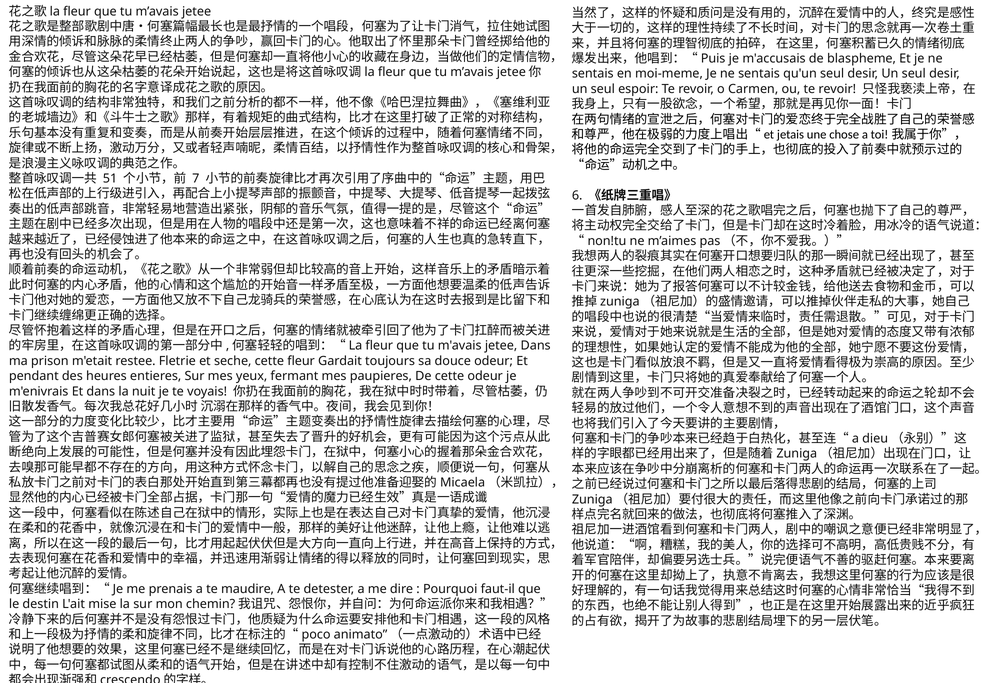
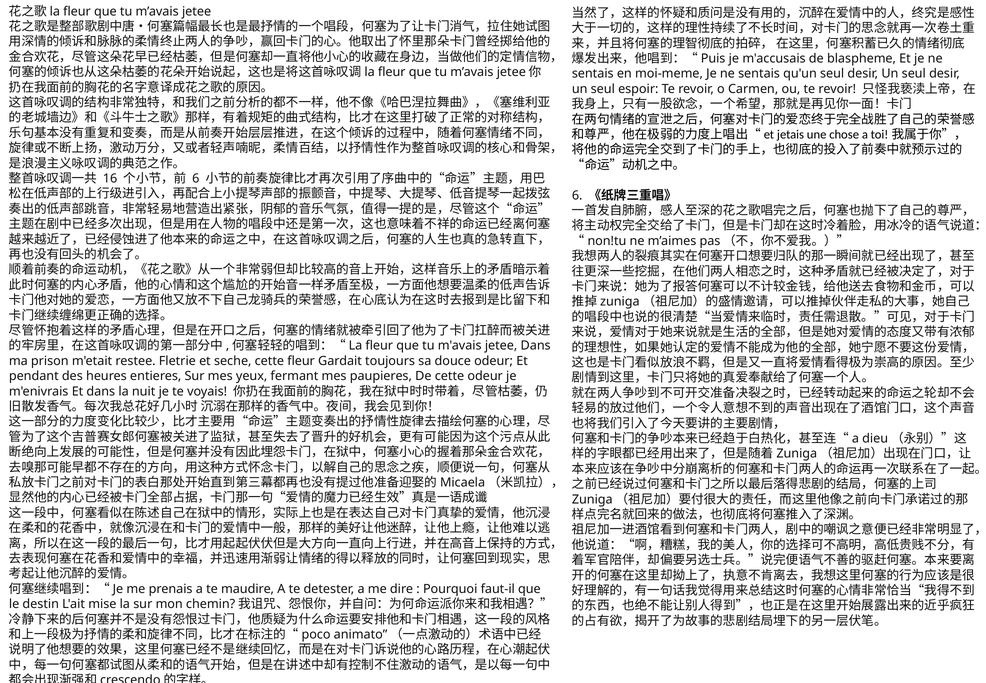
51: 51 -> 16 (110, 178)
7: 7 -> 6 (196, 178)
